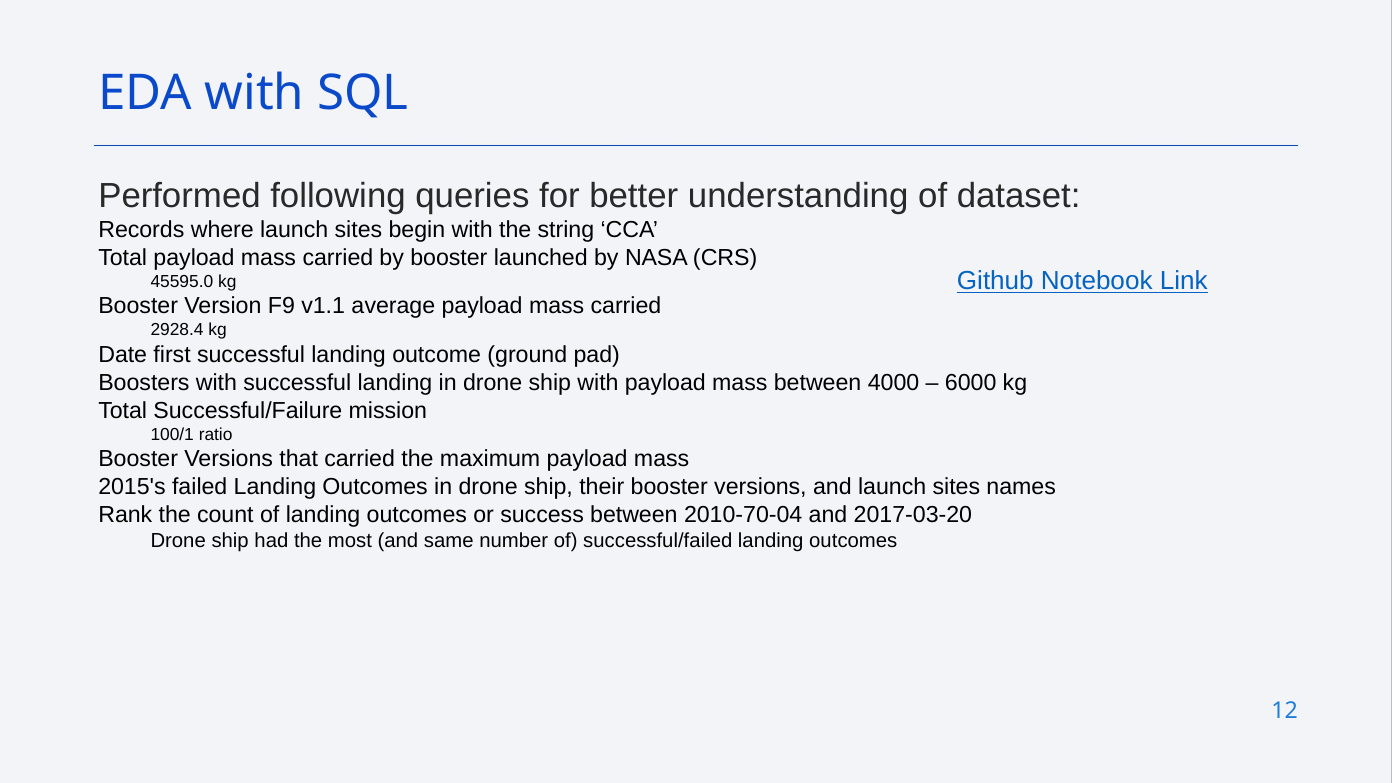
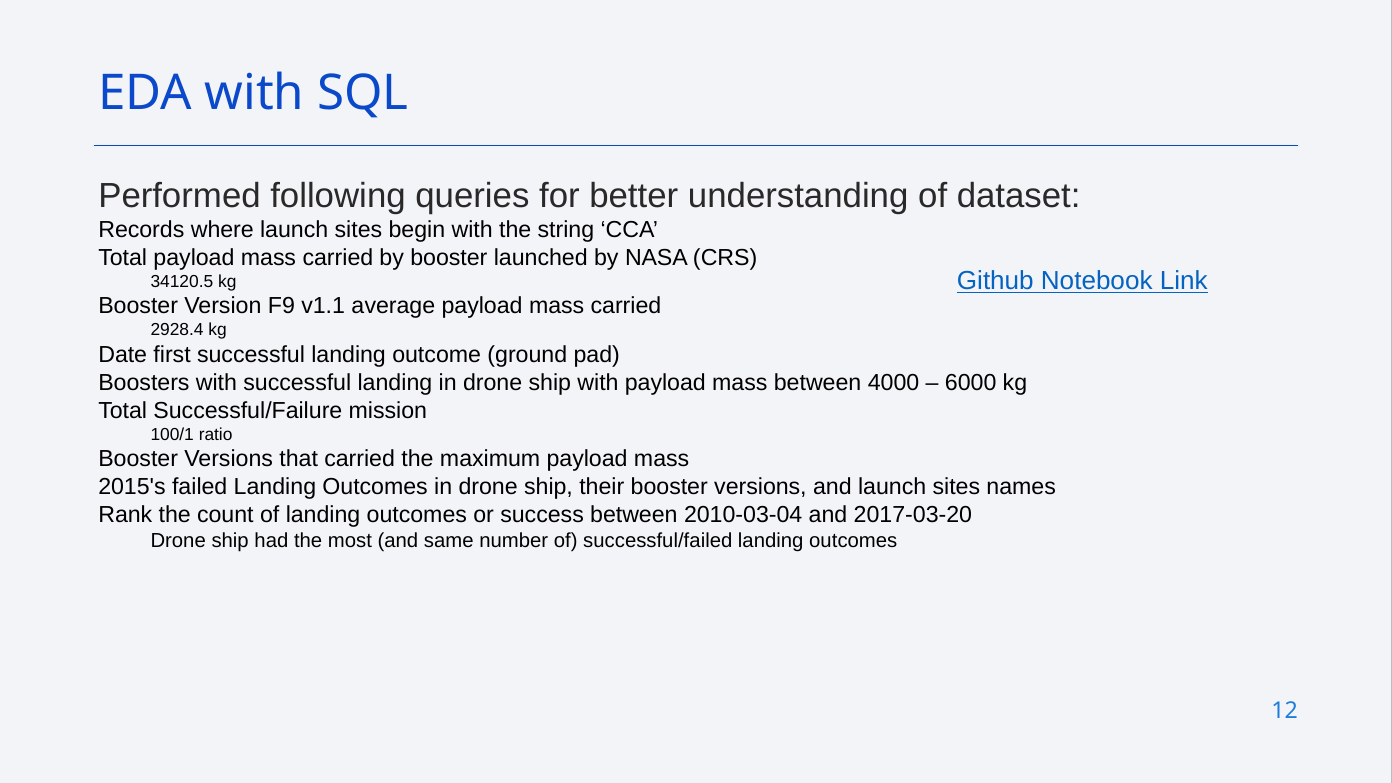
45595.0: 45595.0 -> 34120.5 (182, 281)
2010-70-04: 2010-70-04 -> 2010-03-04 (743, 515)
